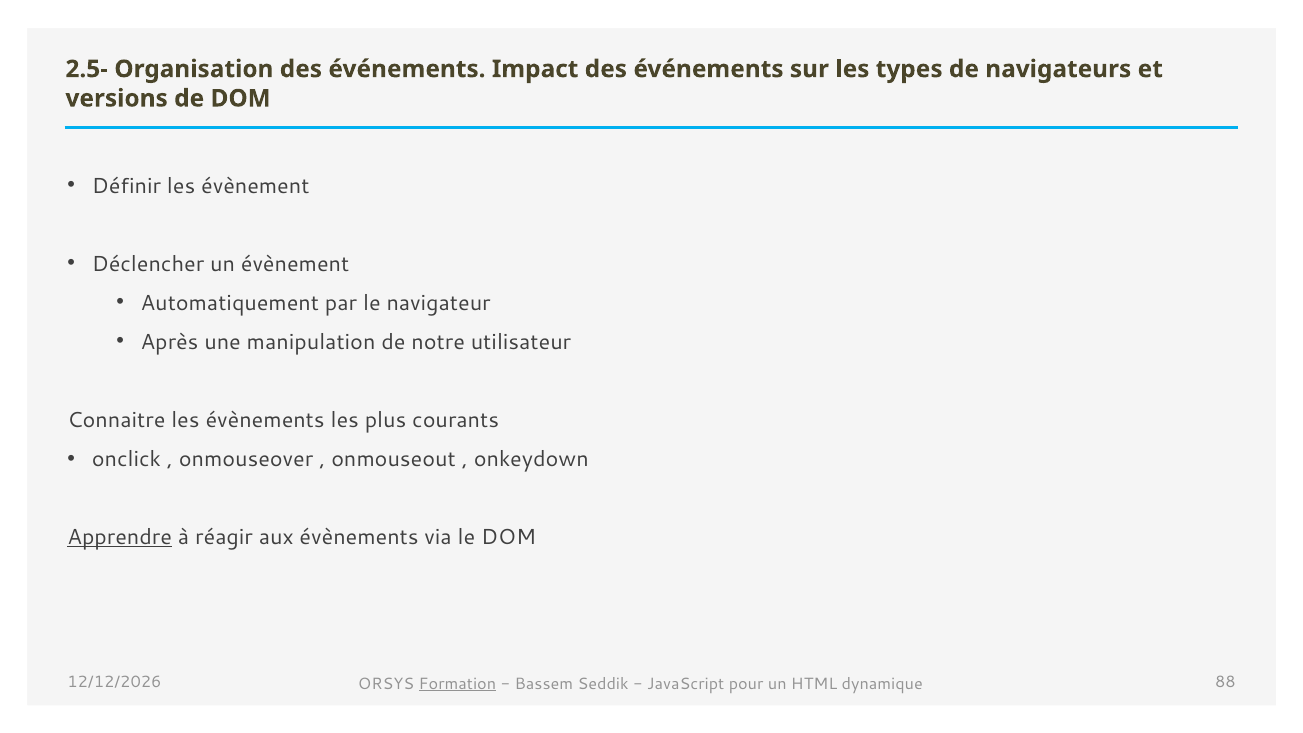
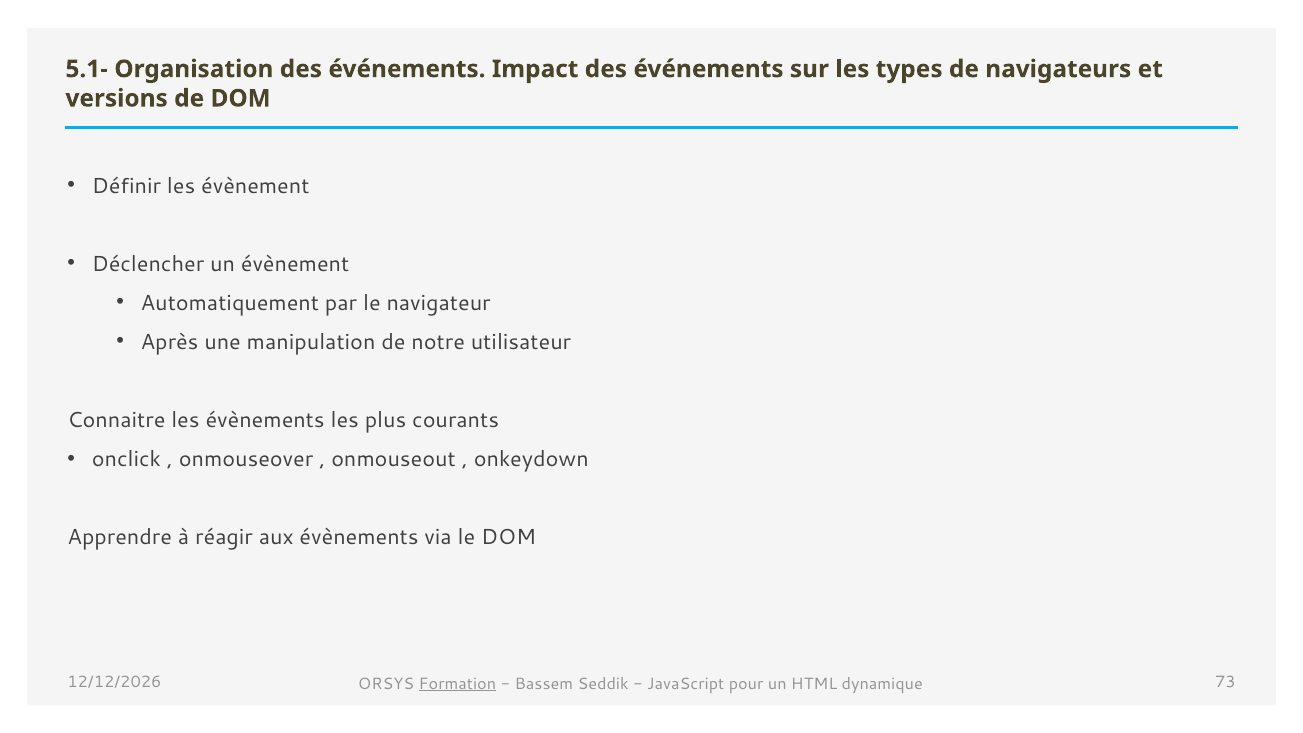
2.5-: 2.5- -> 5.1- (87, 69)
Apprendre underline: present -> none (120, 537)
88: 88 -> 73 (1225, 682)
